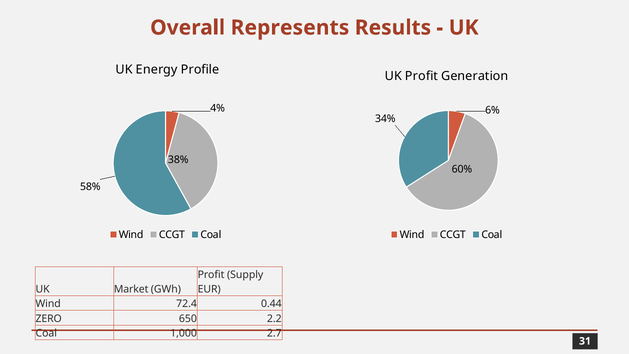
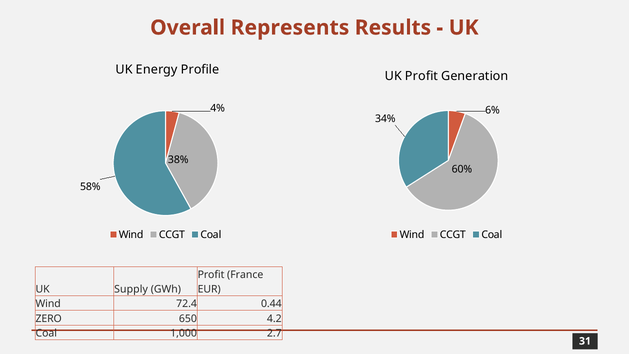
Supply: Supply -> France (245, 275)
Market: Market -> Supply (131, 289)
2.2: 2.2 -> 4.2 (274, 318)
